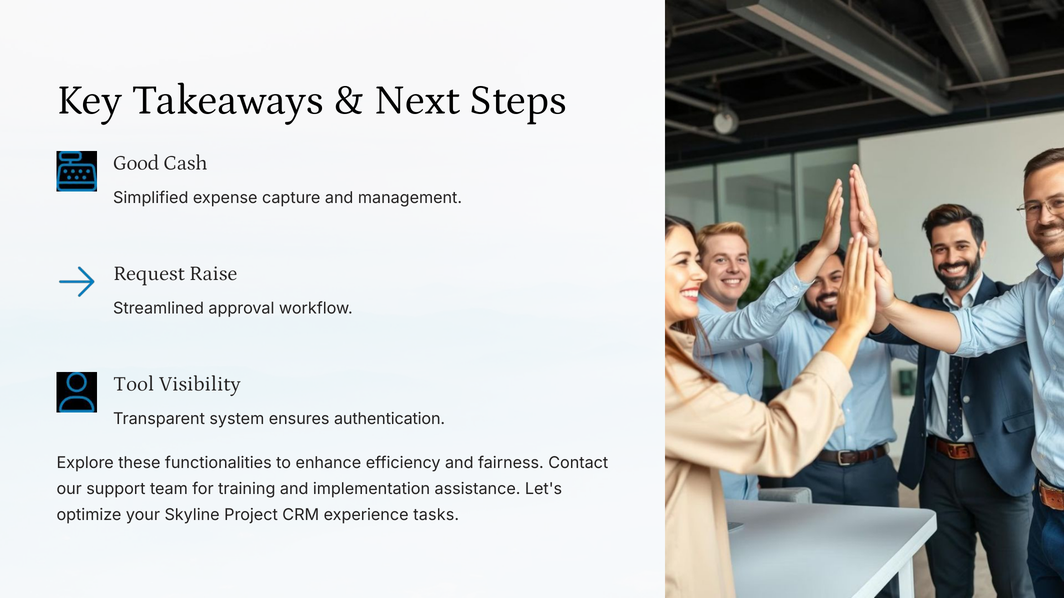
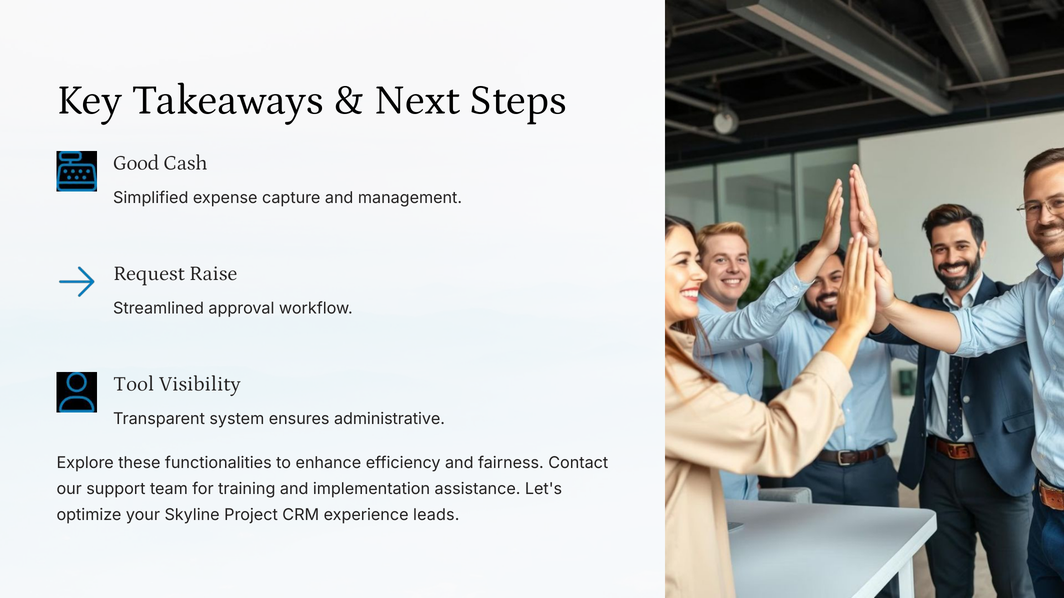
authentication: authentication -> administrative (390, 419)
tasks: tasks -> leads (436, 515)
